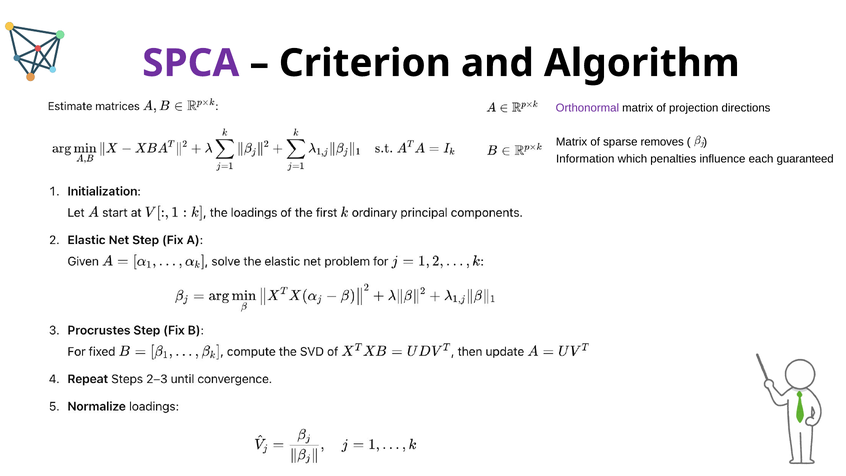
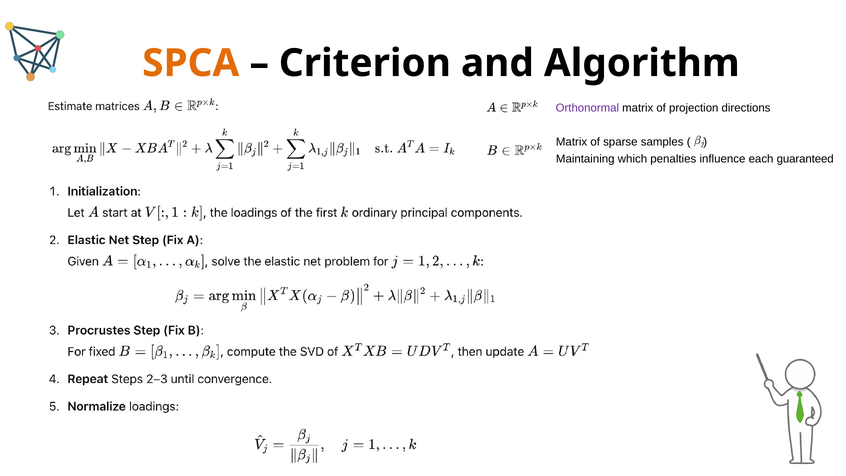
SPCA colour: purple -> orange (191, 63)
removes: removes -> samples (662, 142)
Information: Information -> Maintaining (585, 159)
